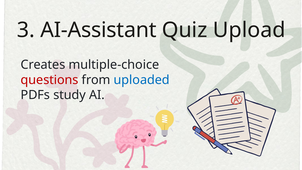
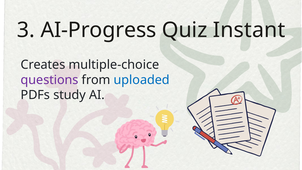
AI-Assistant: AI-Assistant -> AI-Progress (98, 30)
Upload: Upload -> Instant (249, 30)
questions colour: red -> purple (50, 80)
